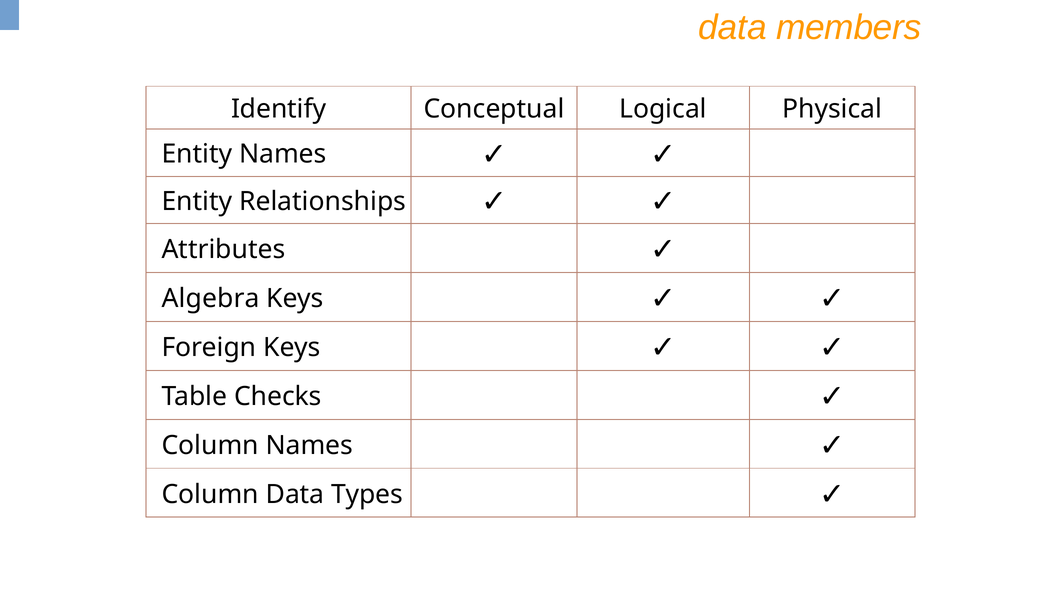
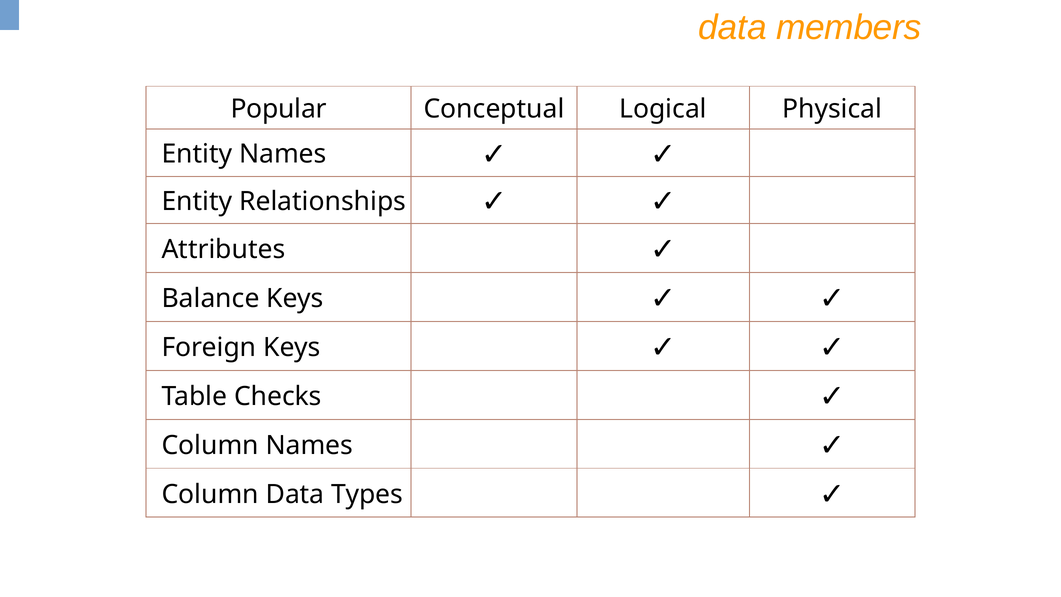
Identify: Identify -> Popular (279, 109)
Algebra: Algebra -> Balance (211, 298)
